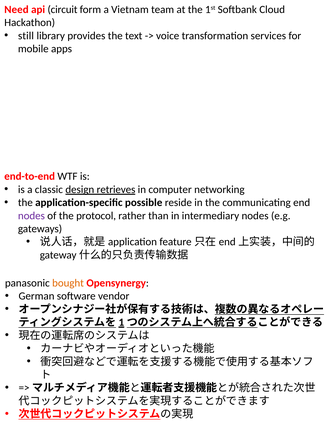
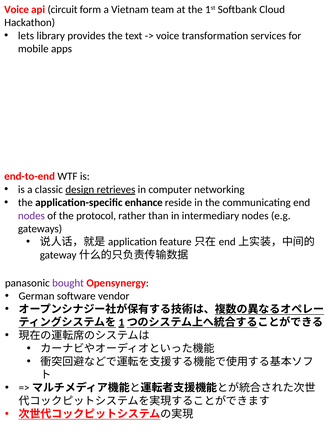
Need: Need -> Voice (17, 9)
still: still -> lets (26, 36)
possible: possible -> enhance (144, 203)
bought colour: orange -> purple (68, 283)
